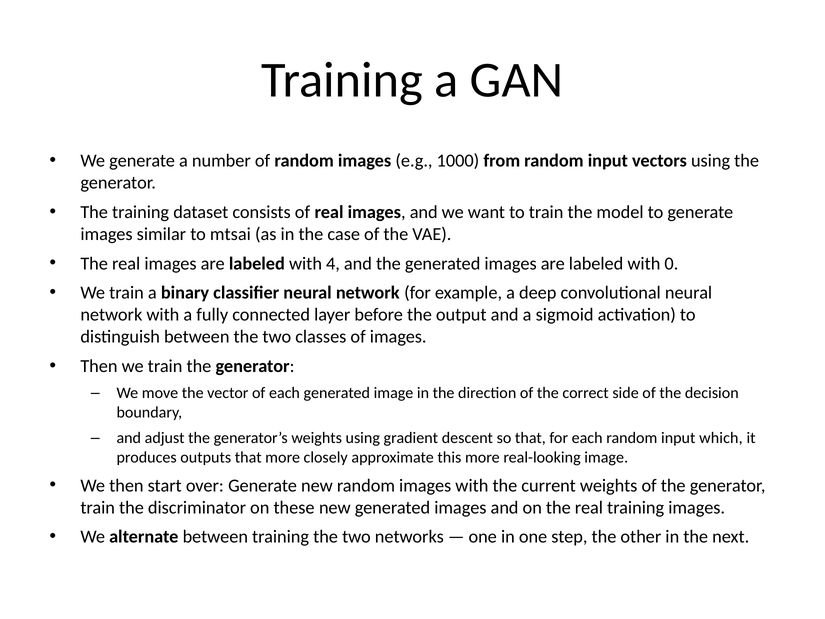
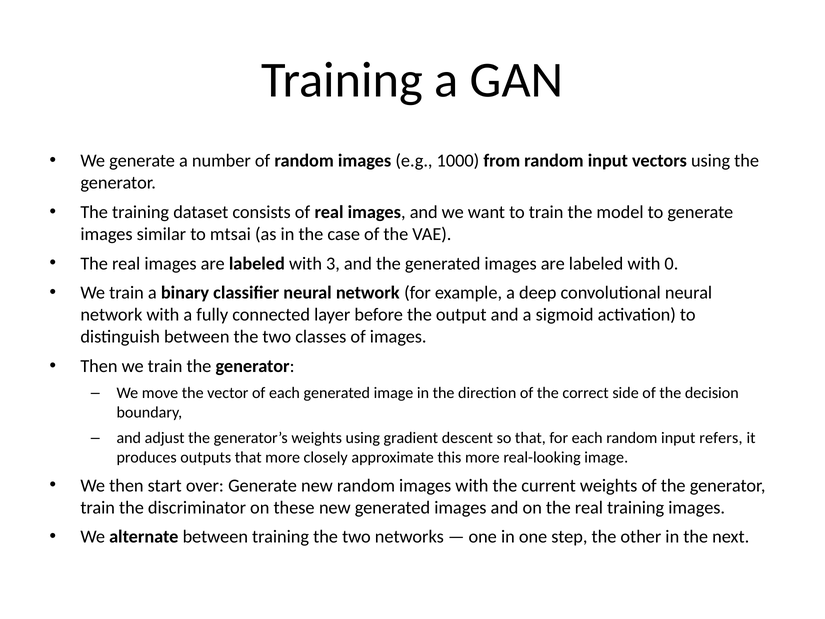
4: 4 -> 3 (333, 263)
which: which -> refers (721, 438)
